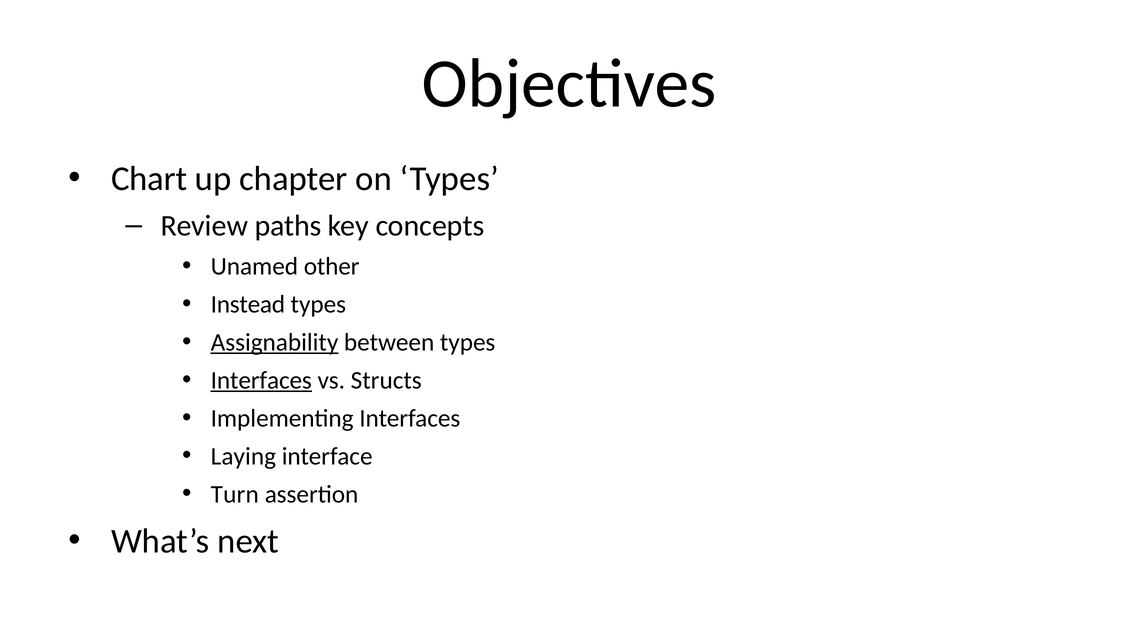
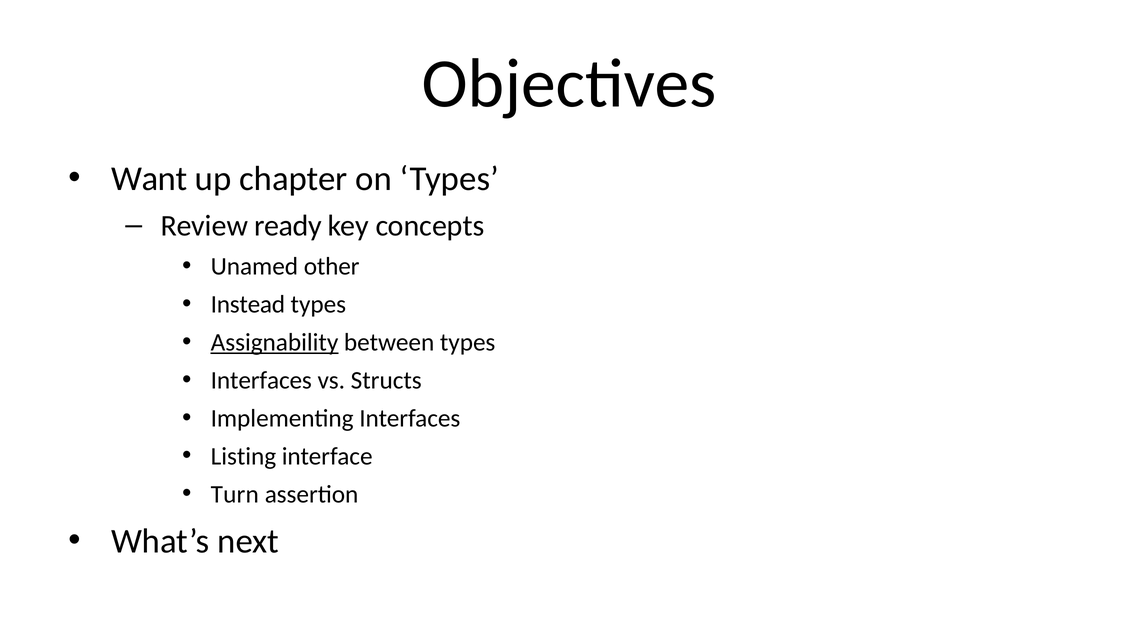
Chart: Chart -> Want (149, 179)
paths: paths -> ready (288, 226)
Interfaces underline: present -> none (261, 380)
Laying: Laying -> Listing (243, 456)
